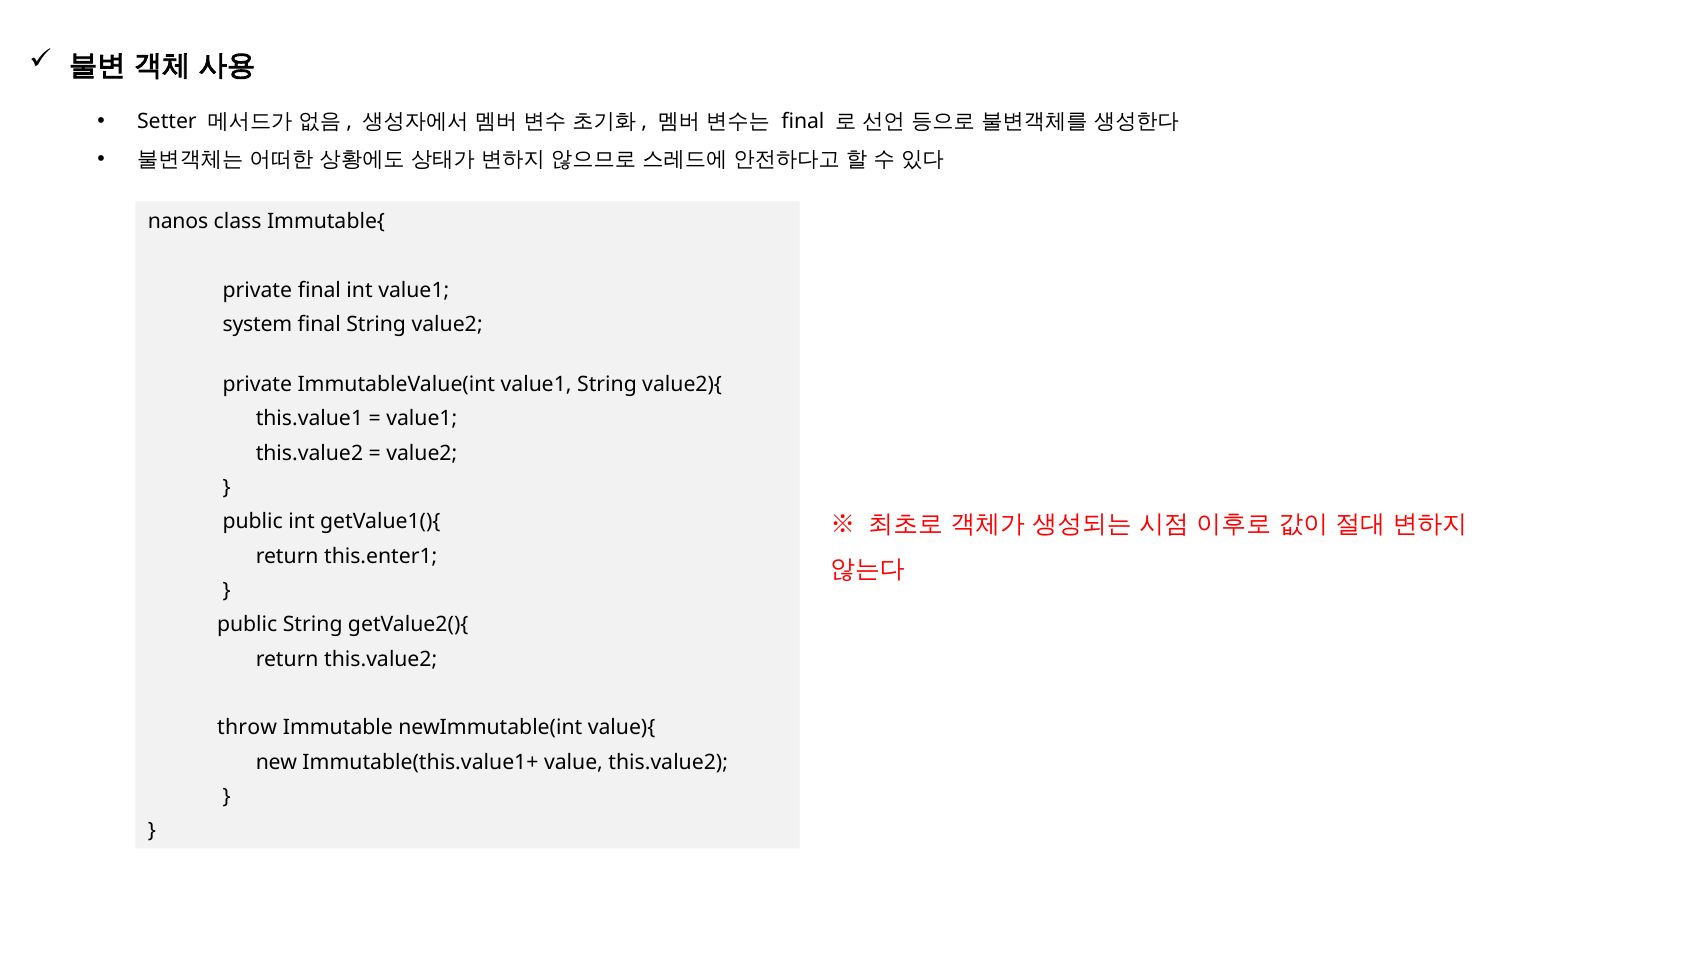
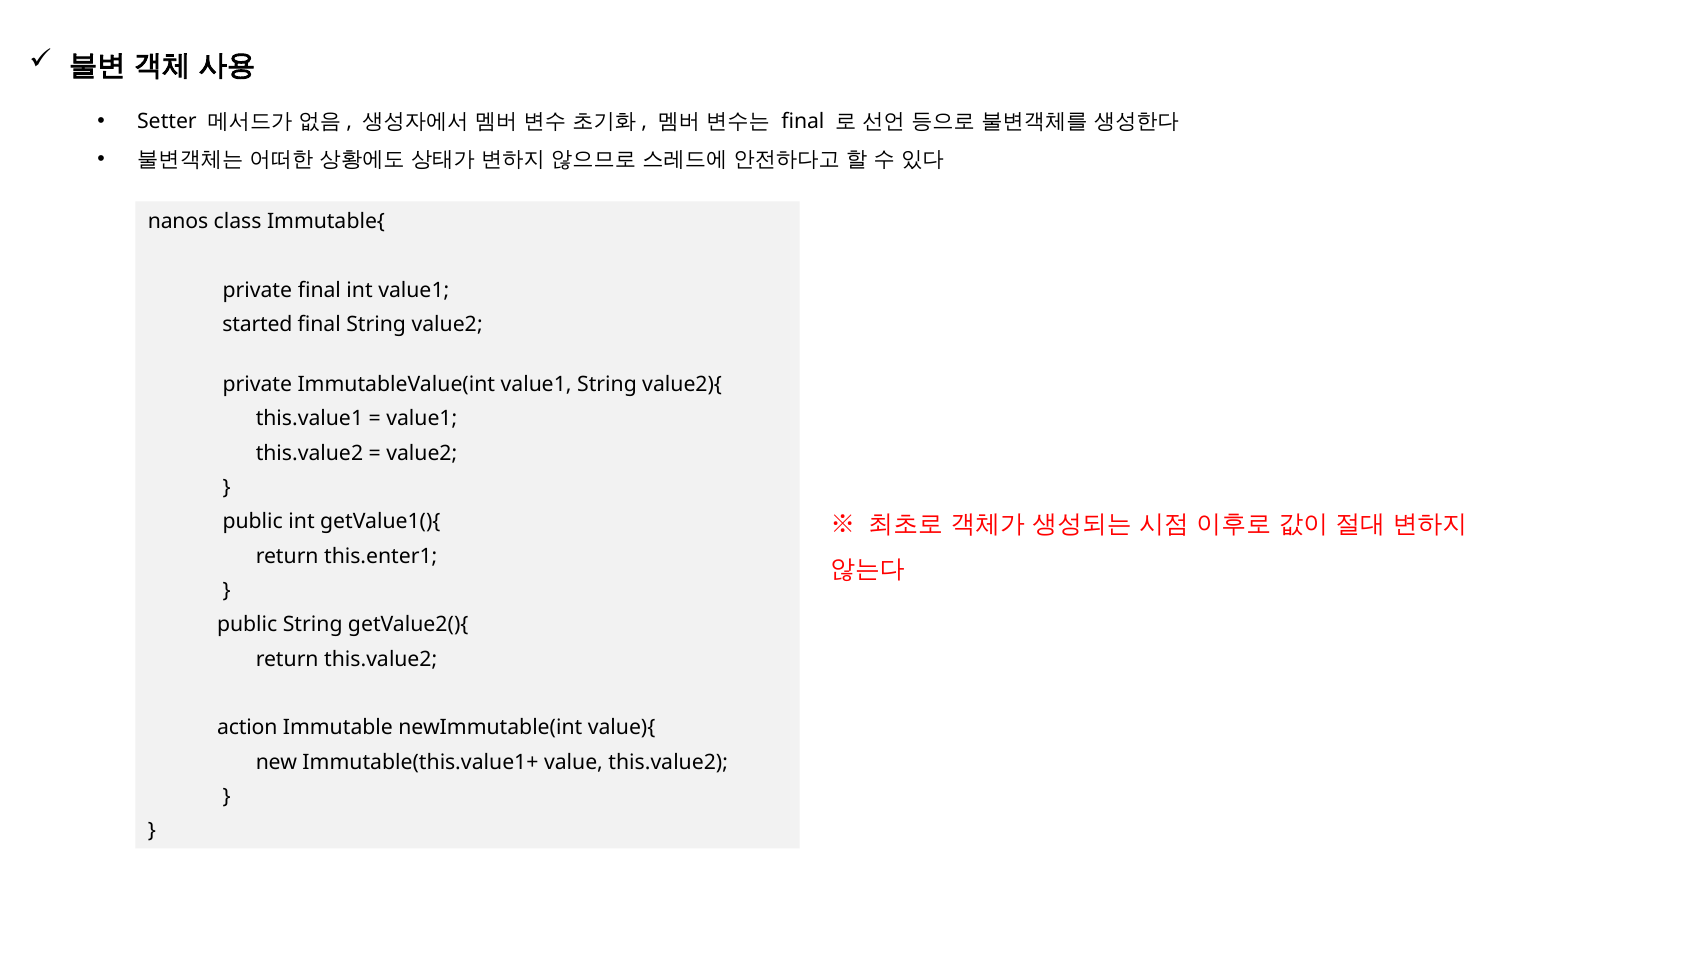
system: system -> started (257, 325)
throw: throw -> action (247, 728)
